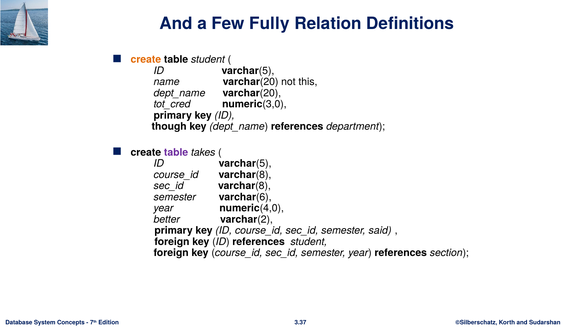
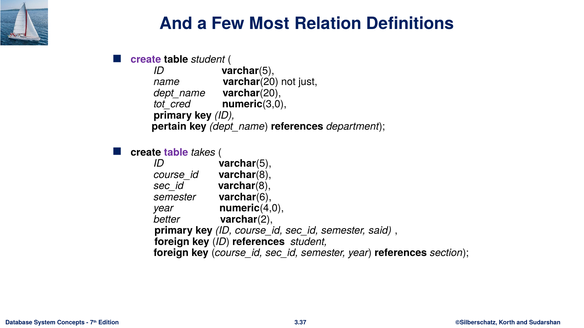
Fully: Fully -> Most (269, 24)
create colour: orange -> purple (146, 60)
this: this -> just (308, 82)
though: though -> pertain (169, 127)
